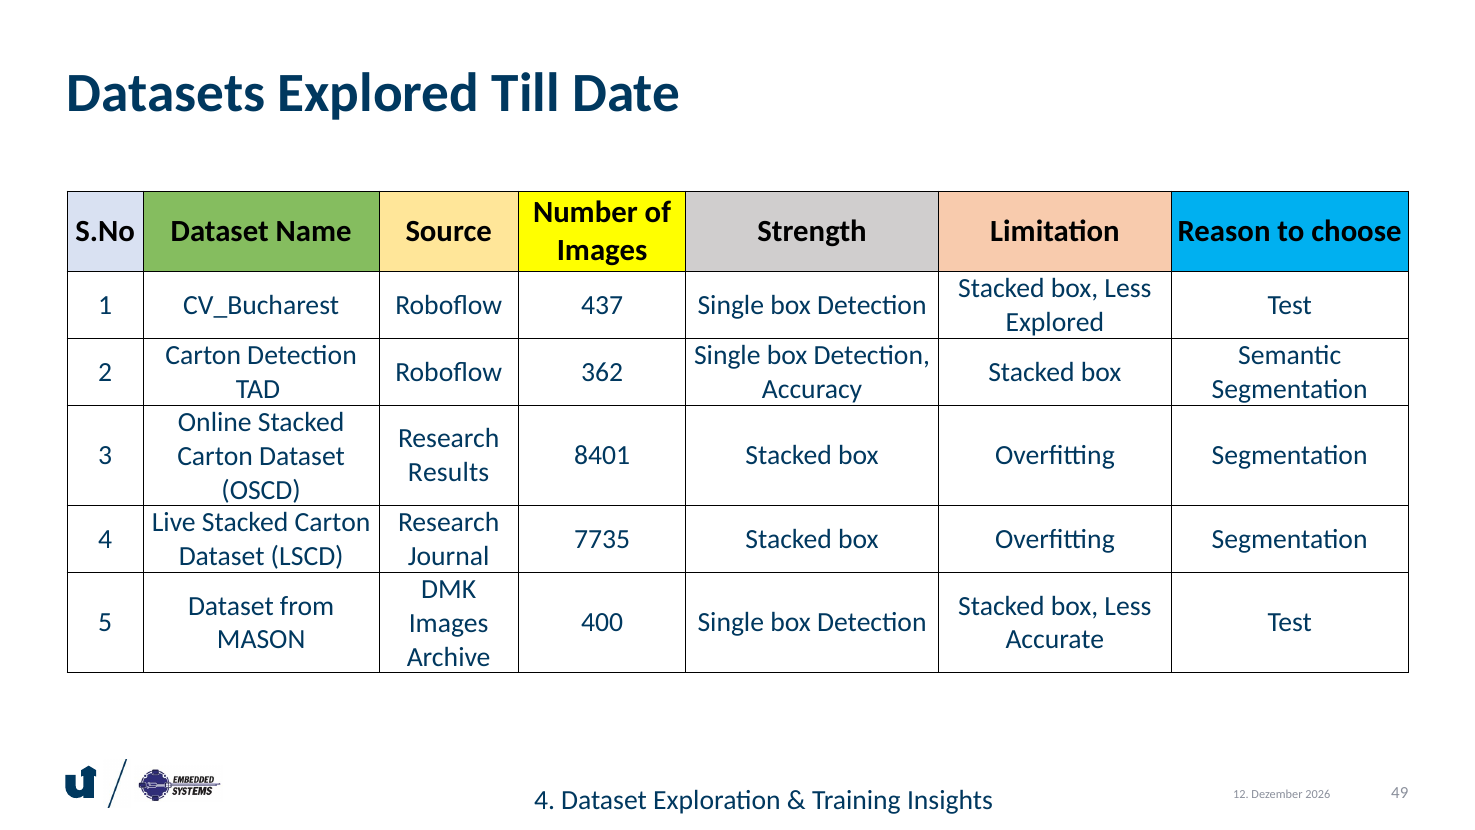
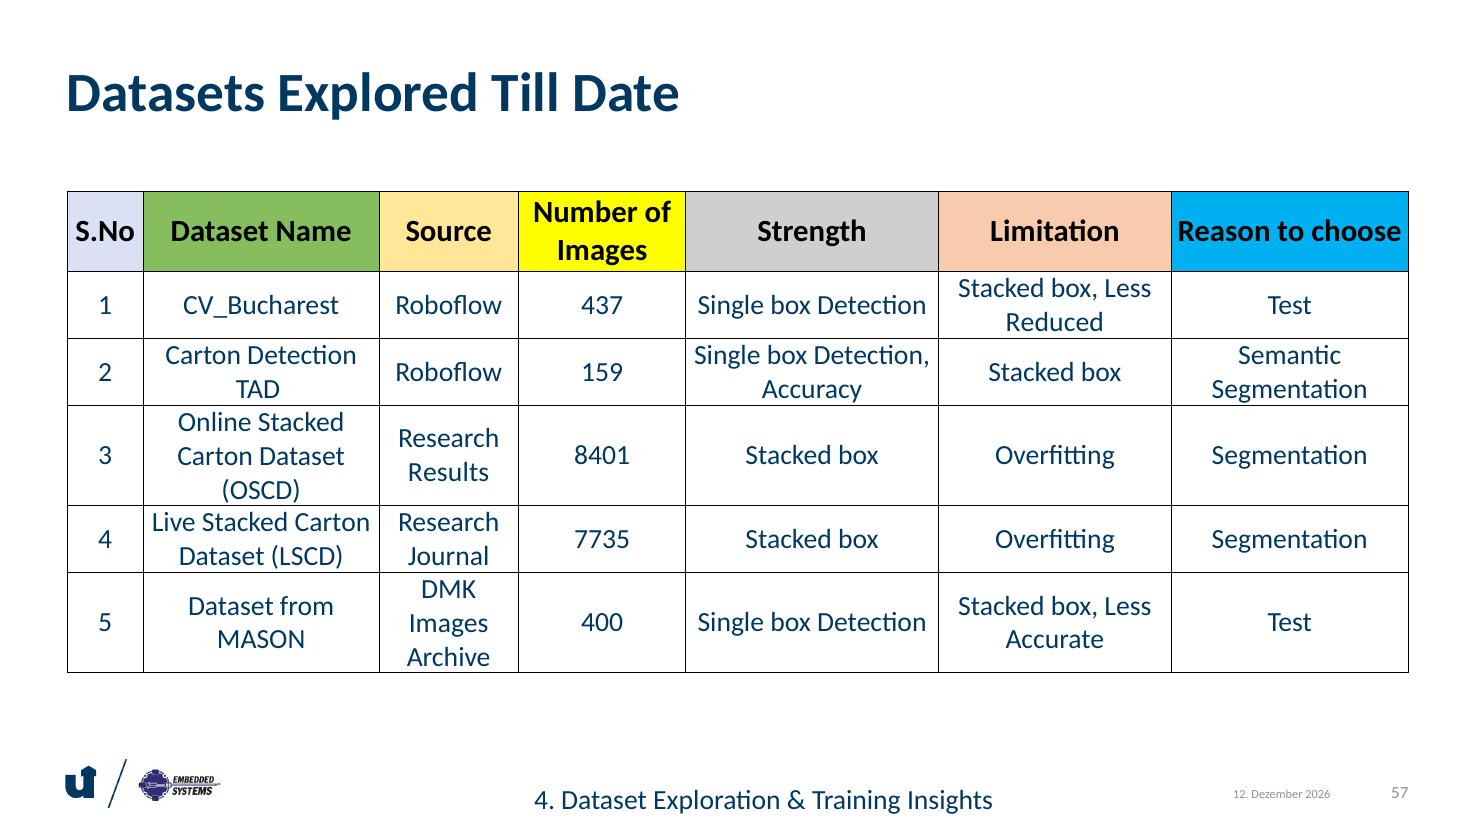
Explored: Explored -> Reduced (1055, 322)
362: 362 -> 159 (602, 372)
49: 49 -> 57 (1400, 793)
